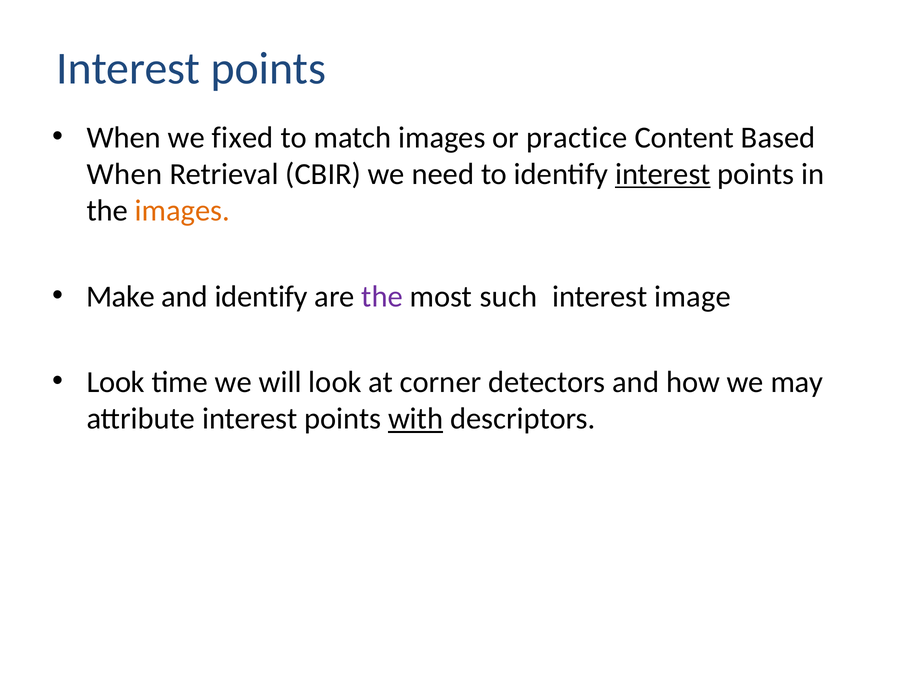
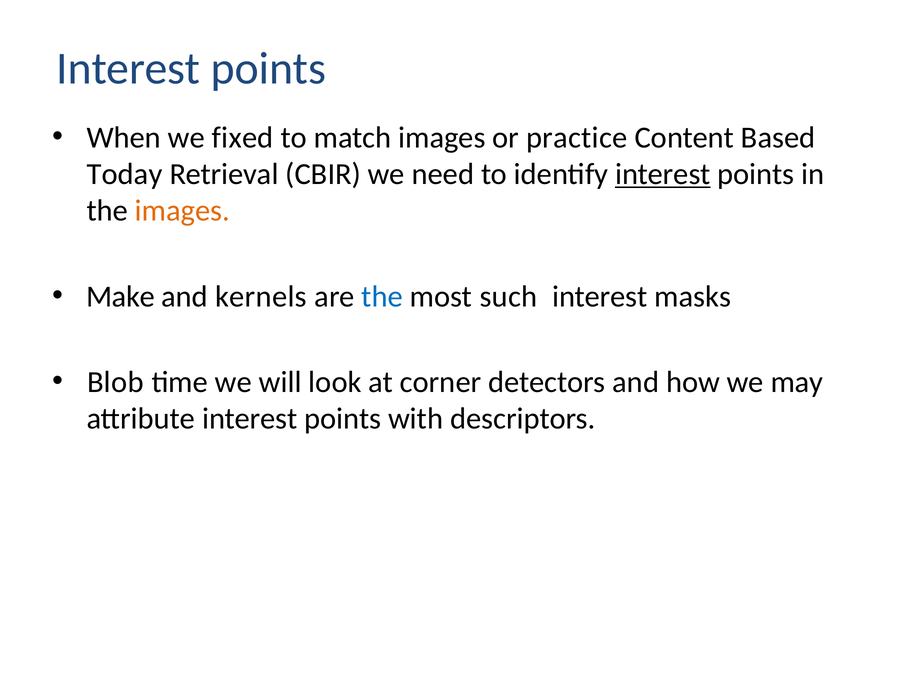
When: When -> Today (125, 174)
and identify: identify -> kernels (261, 296)
the colour: purple -> blue (382, 296)
image: image -> masks (693, 296)
Look: Look -> Blob (115, 382)
with underline: present -> none (416, 419)
